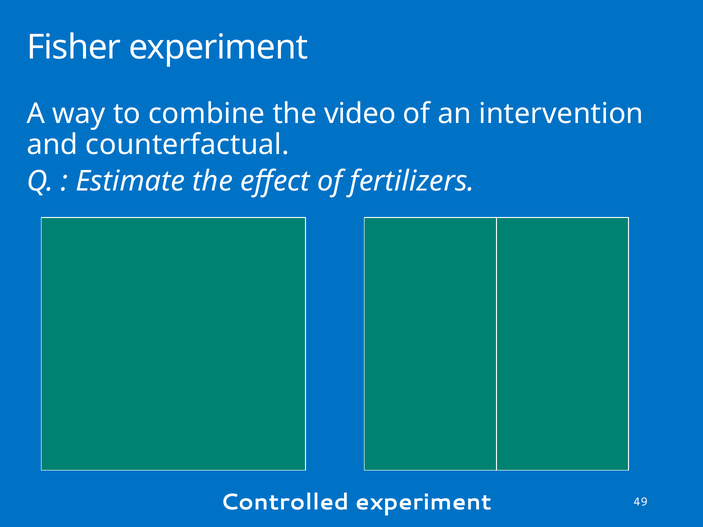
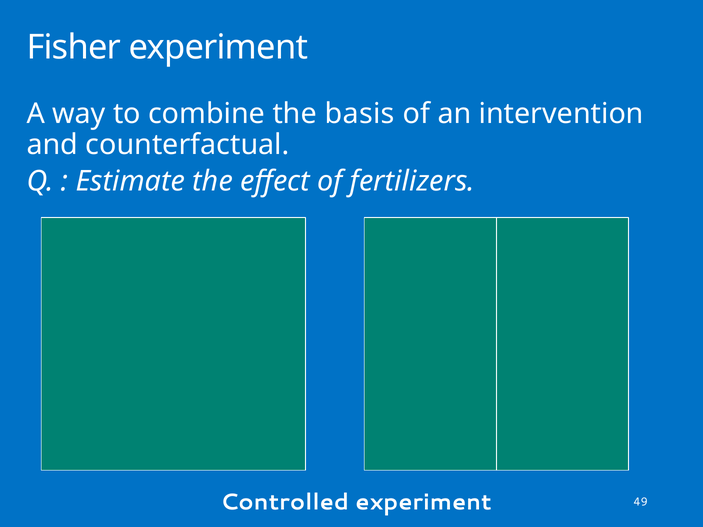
video: video -> basis (360, 114)
